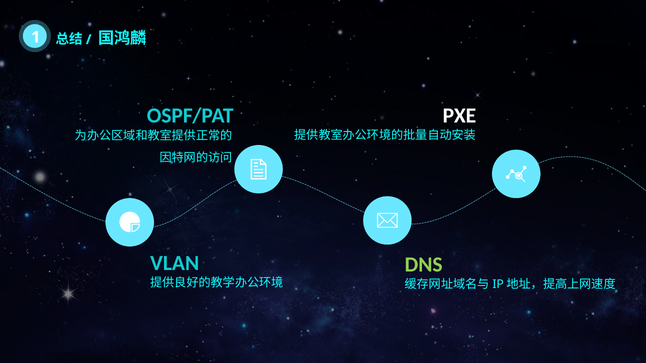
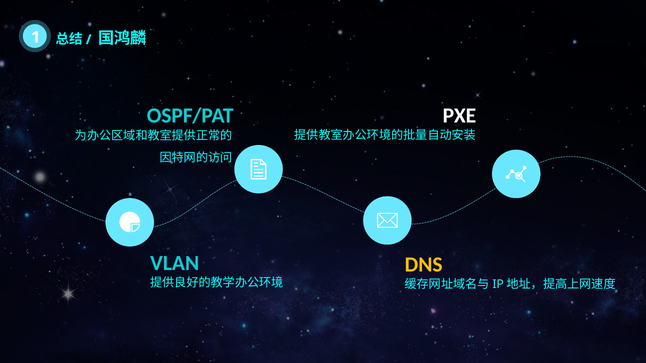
DNS colour: light green -> yellow (424, 265)
